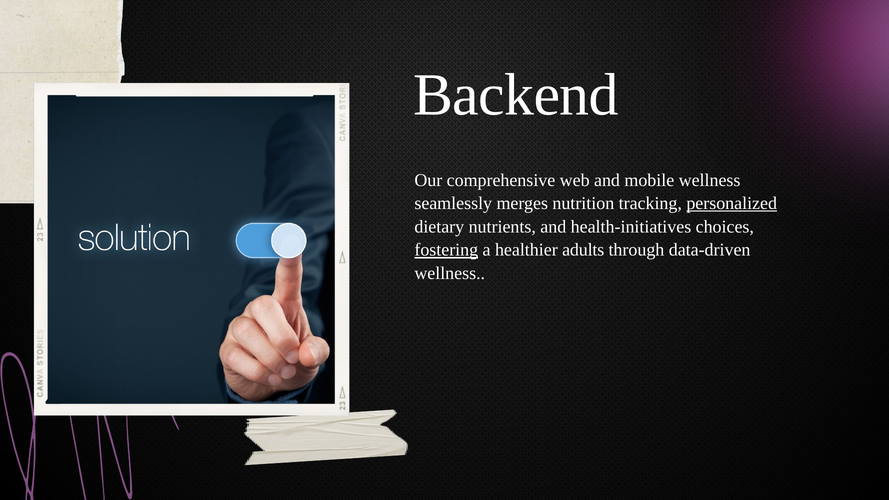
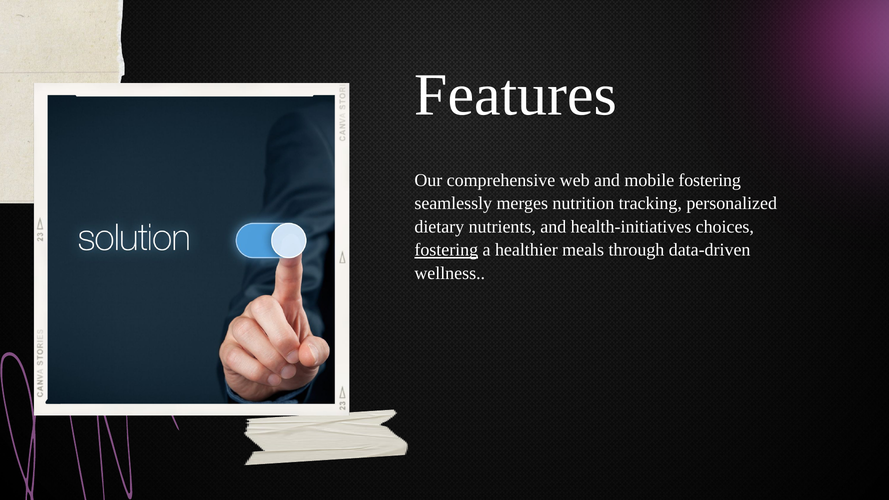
Backend: Backend -> Features (516, 95)
mobile wellness: wellness -> fostering (710, 180)
personalized underline: present -> none (732, 203)
adults: adults -> meals (583, 250)
